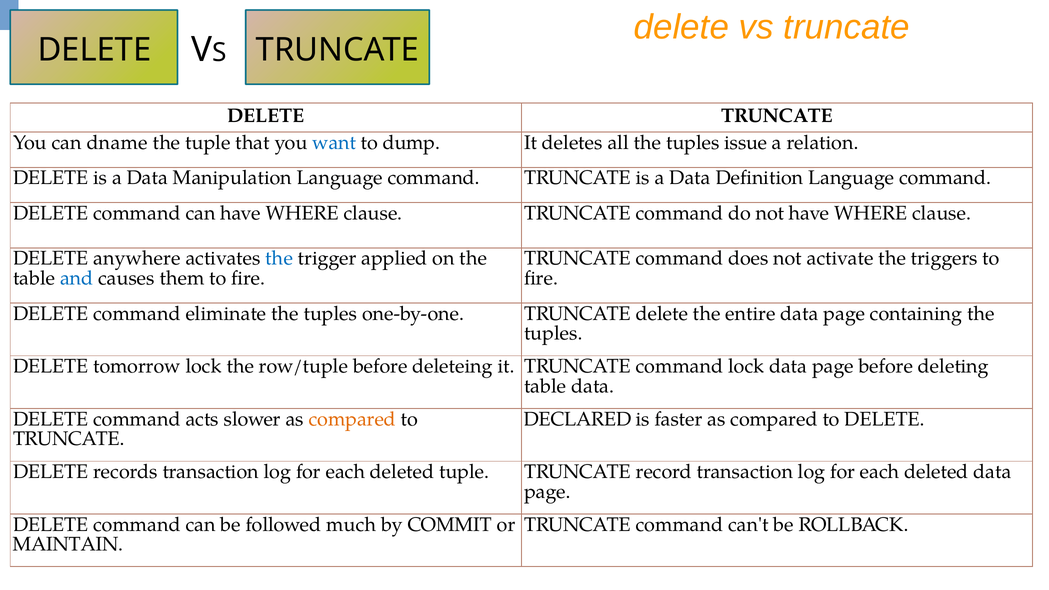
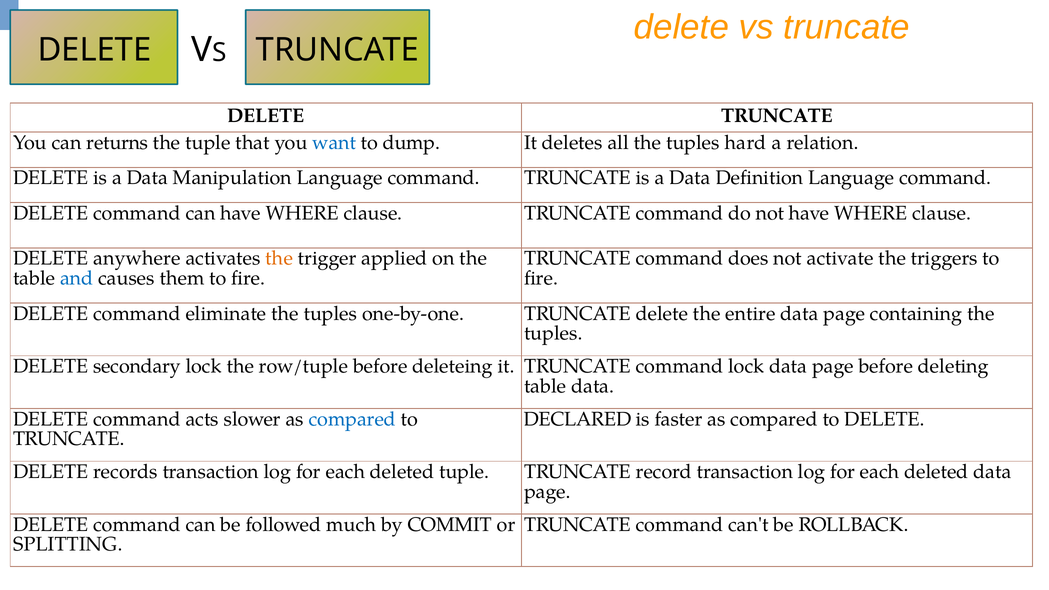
dname: dname -> returns (117, 143)
issue: issue -> hard (746, 143)
the colour: blue -> orange (279, 258)
tomorrow: tomorrow -> secondary (137, 366)
compared colour: orange -> blue (352, 419)
MAINTAIN: MAINTAIN -> SPLITTING (68, 544)
